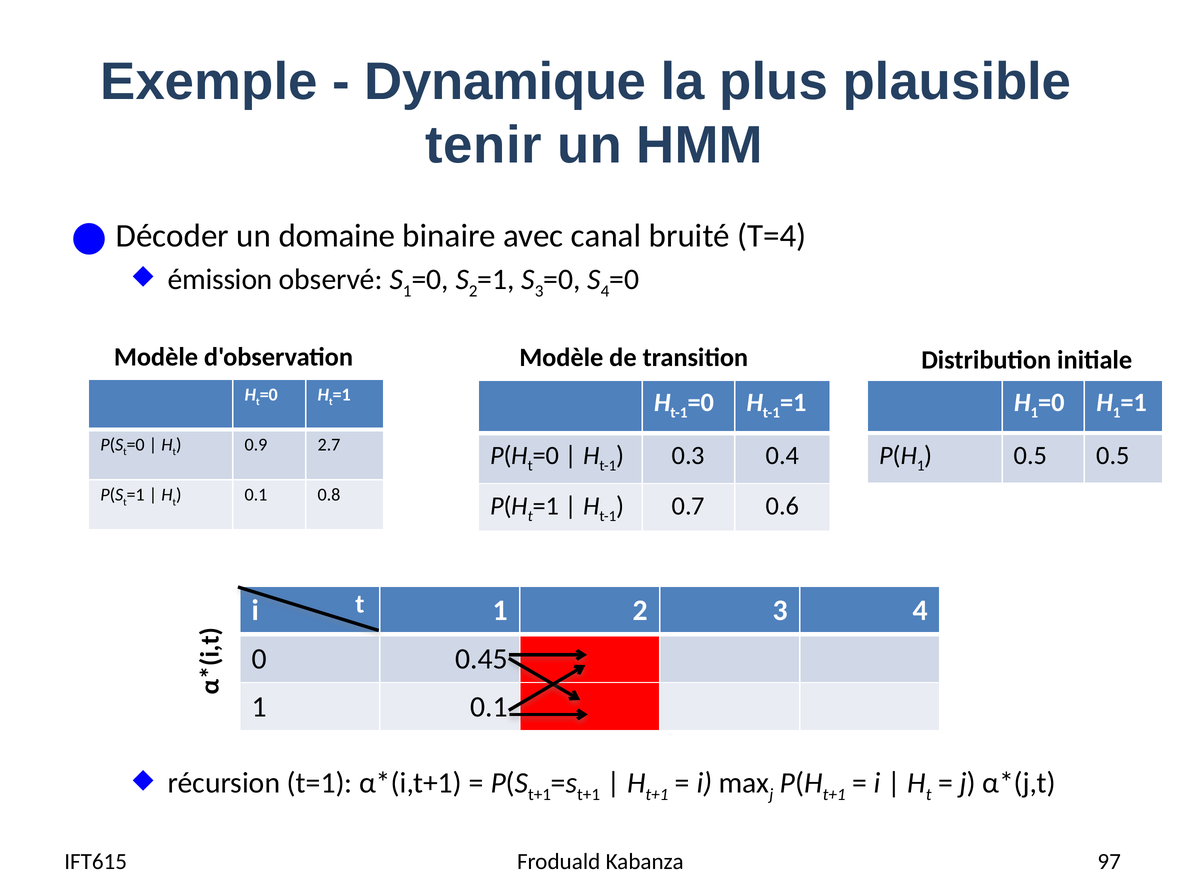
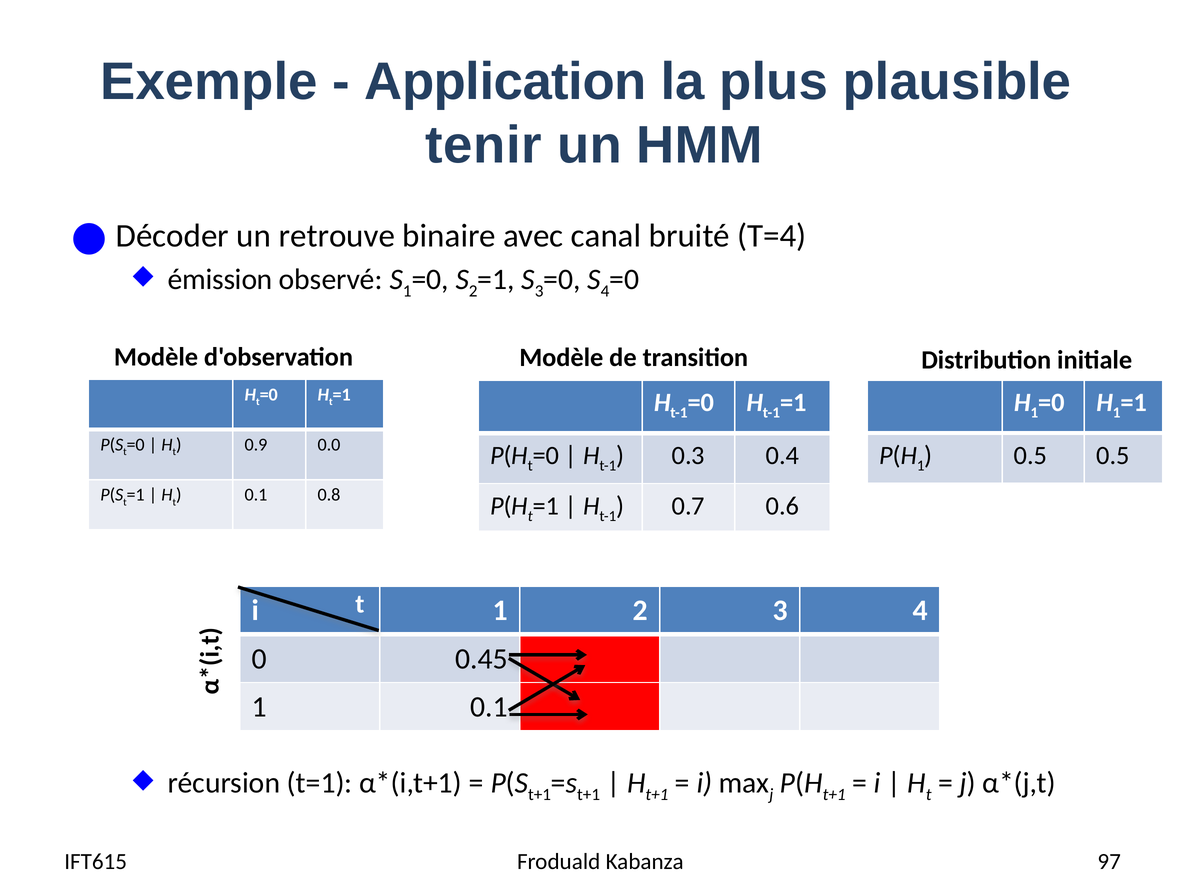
Dynamique: Dynamique -> Application (505, 82)
domaine: domaine -> retrouve (337, 236)
2.7: 2.7 -> 0.0 (329, 445)
